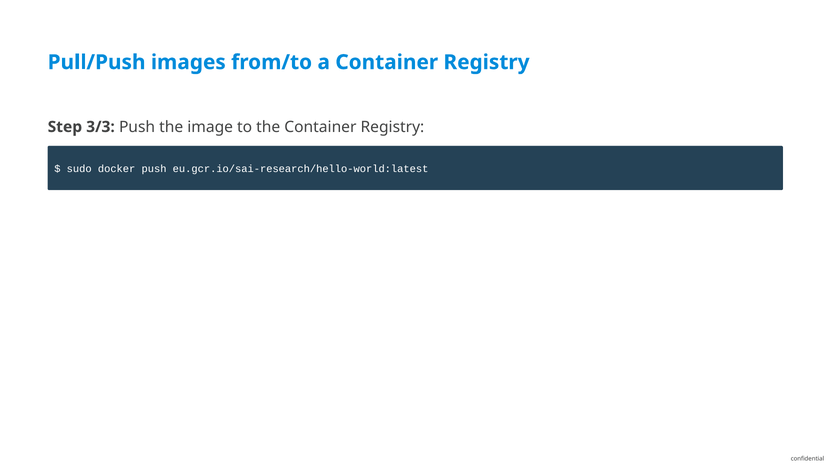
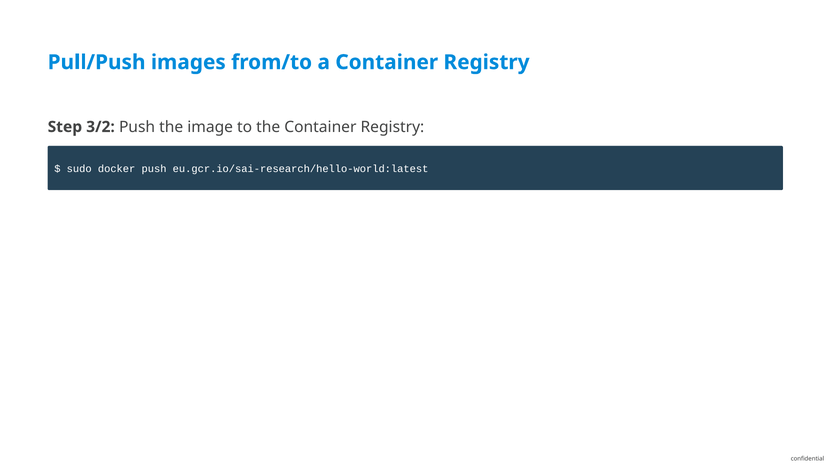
3/3: 3/3 -> 3/2 (100, 127)
